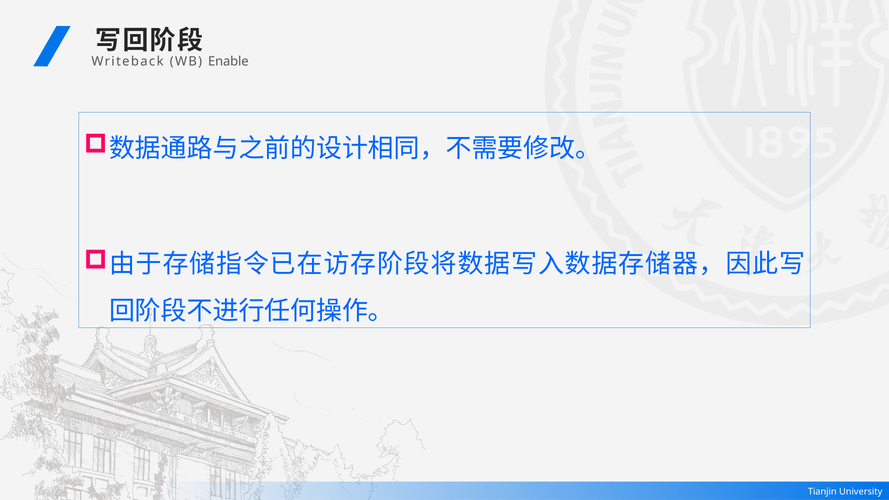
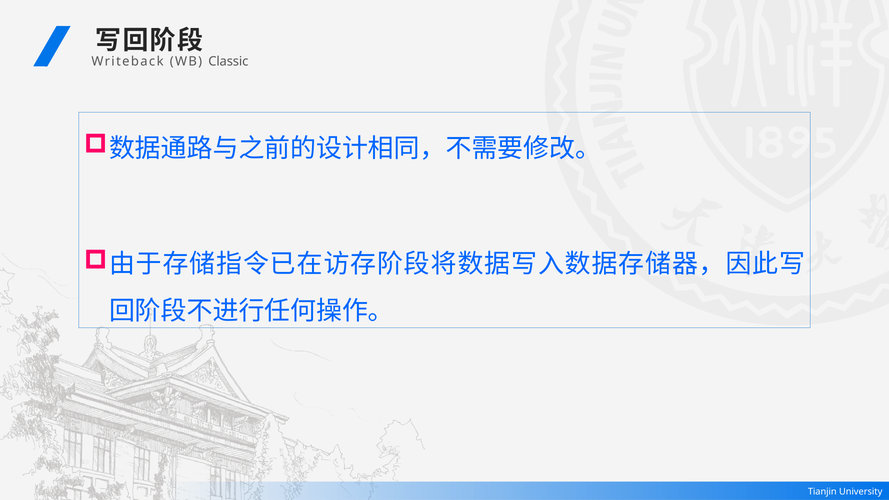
Enable: Enable -> Classic (228, 61)
